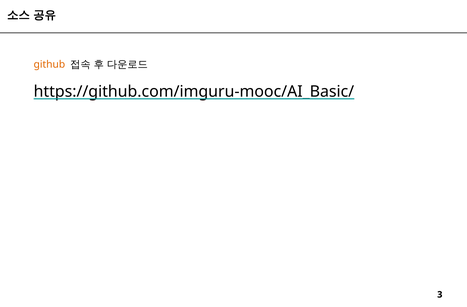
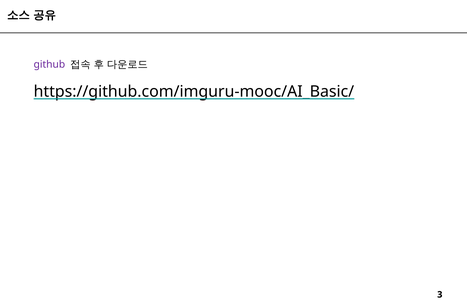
github colour: orange -> purple (49, 64)
